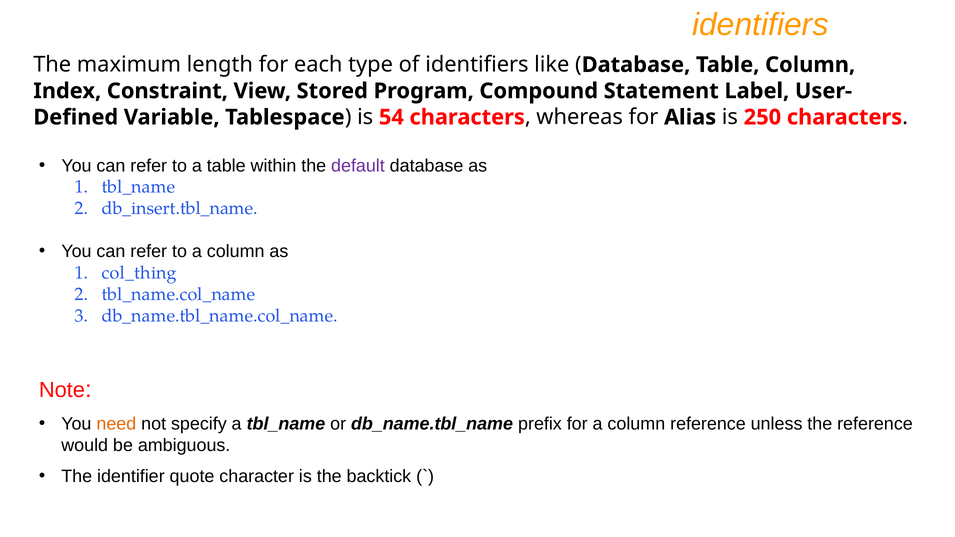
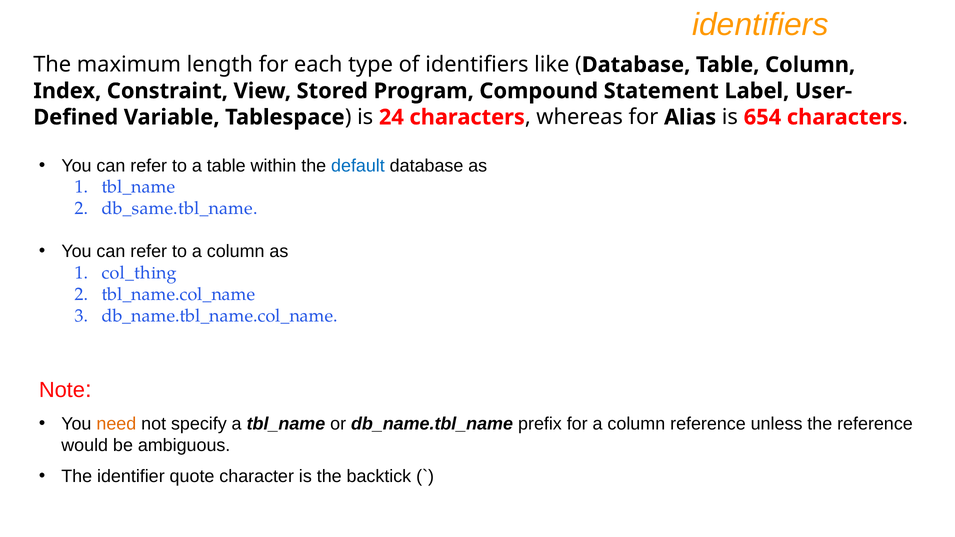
54: 54 -> 24 (391, 117)
250: 250 -> 654 (762, 117)
default colour: purple -> blue (358, 166)
db_insert.tbl_name: db_insert.tbl_name -> db_same.tbl_name (180, 209)
